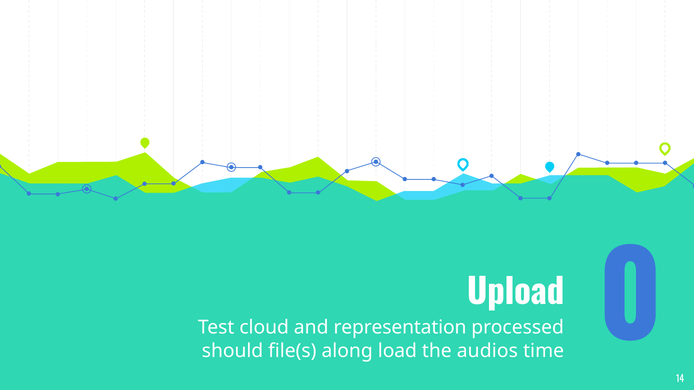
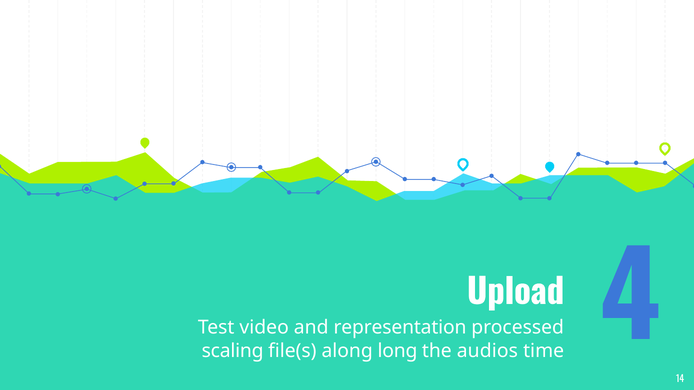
cloud: cloud -> video (264, 328)
should: should -> scaling (233, 351)
load: load -> long (397, 351)
0: 0 -> 4 (630, 301)
